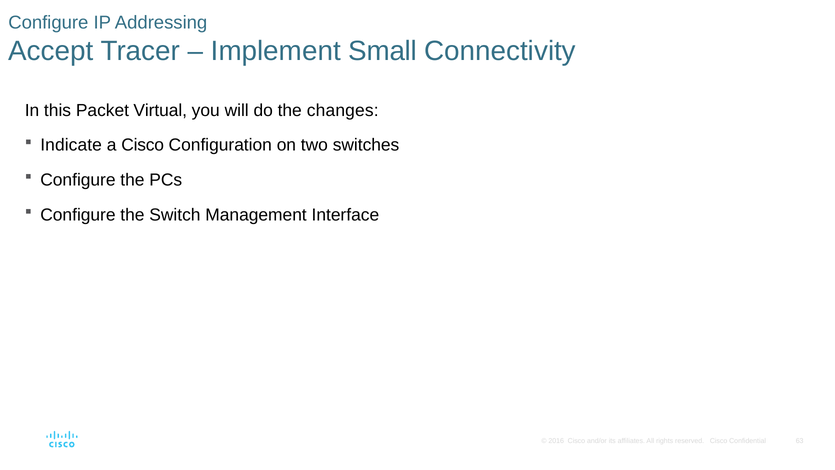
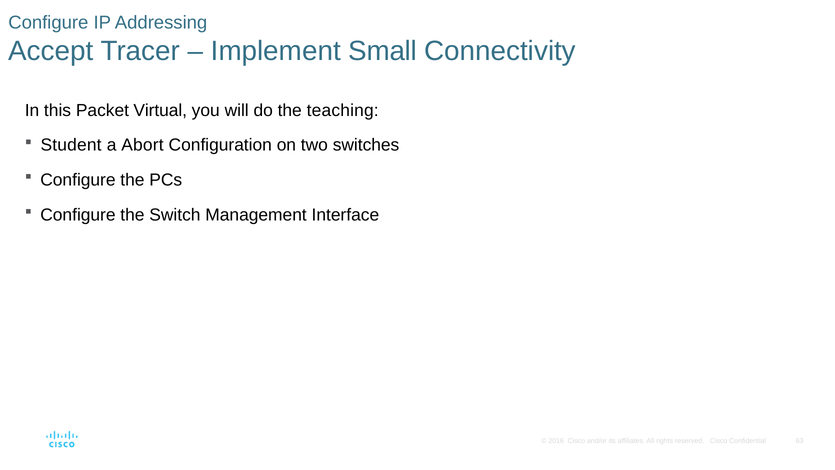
changes: changes -> teaching (343, 110)
Indicate: Indicate -> Student (71, 145)
a Cisco: Cisco -> Abort (142, 145)
